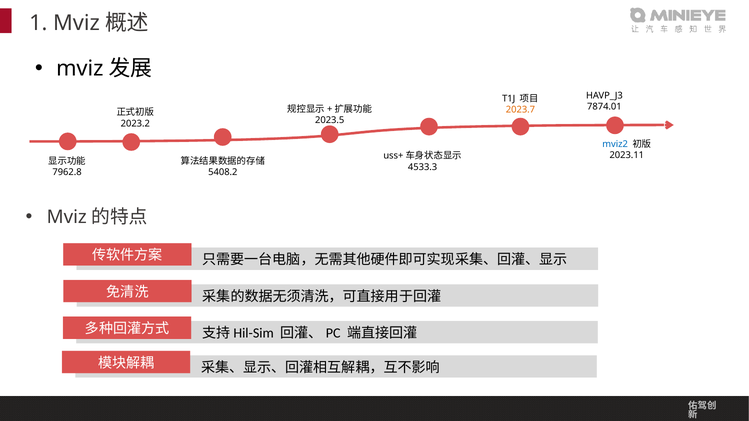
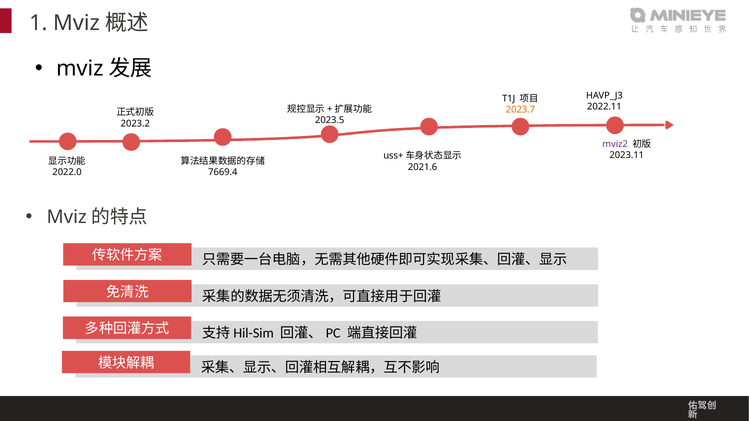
7874.01: 7874.01 -> 2022.11 (604, 107)
mviz2 colour: blue -> purple (615, 144)
4533.3: 4533.3 -> 2021.6 (423, 167)
7962.8: 7962.8 -> 2022.0 (67, 172)
5408.2: 5408.2 -> 7669.4 (223, 172)
